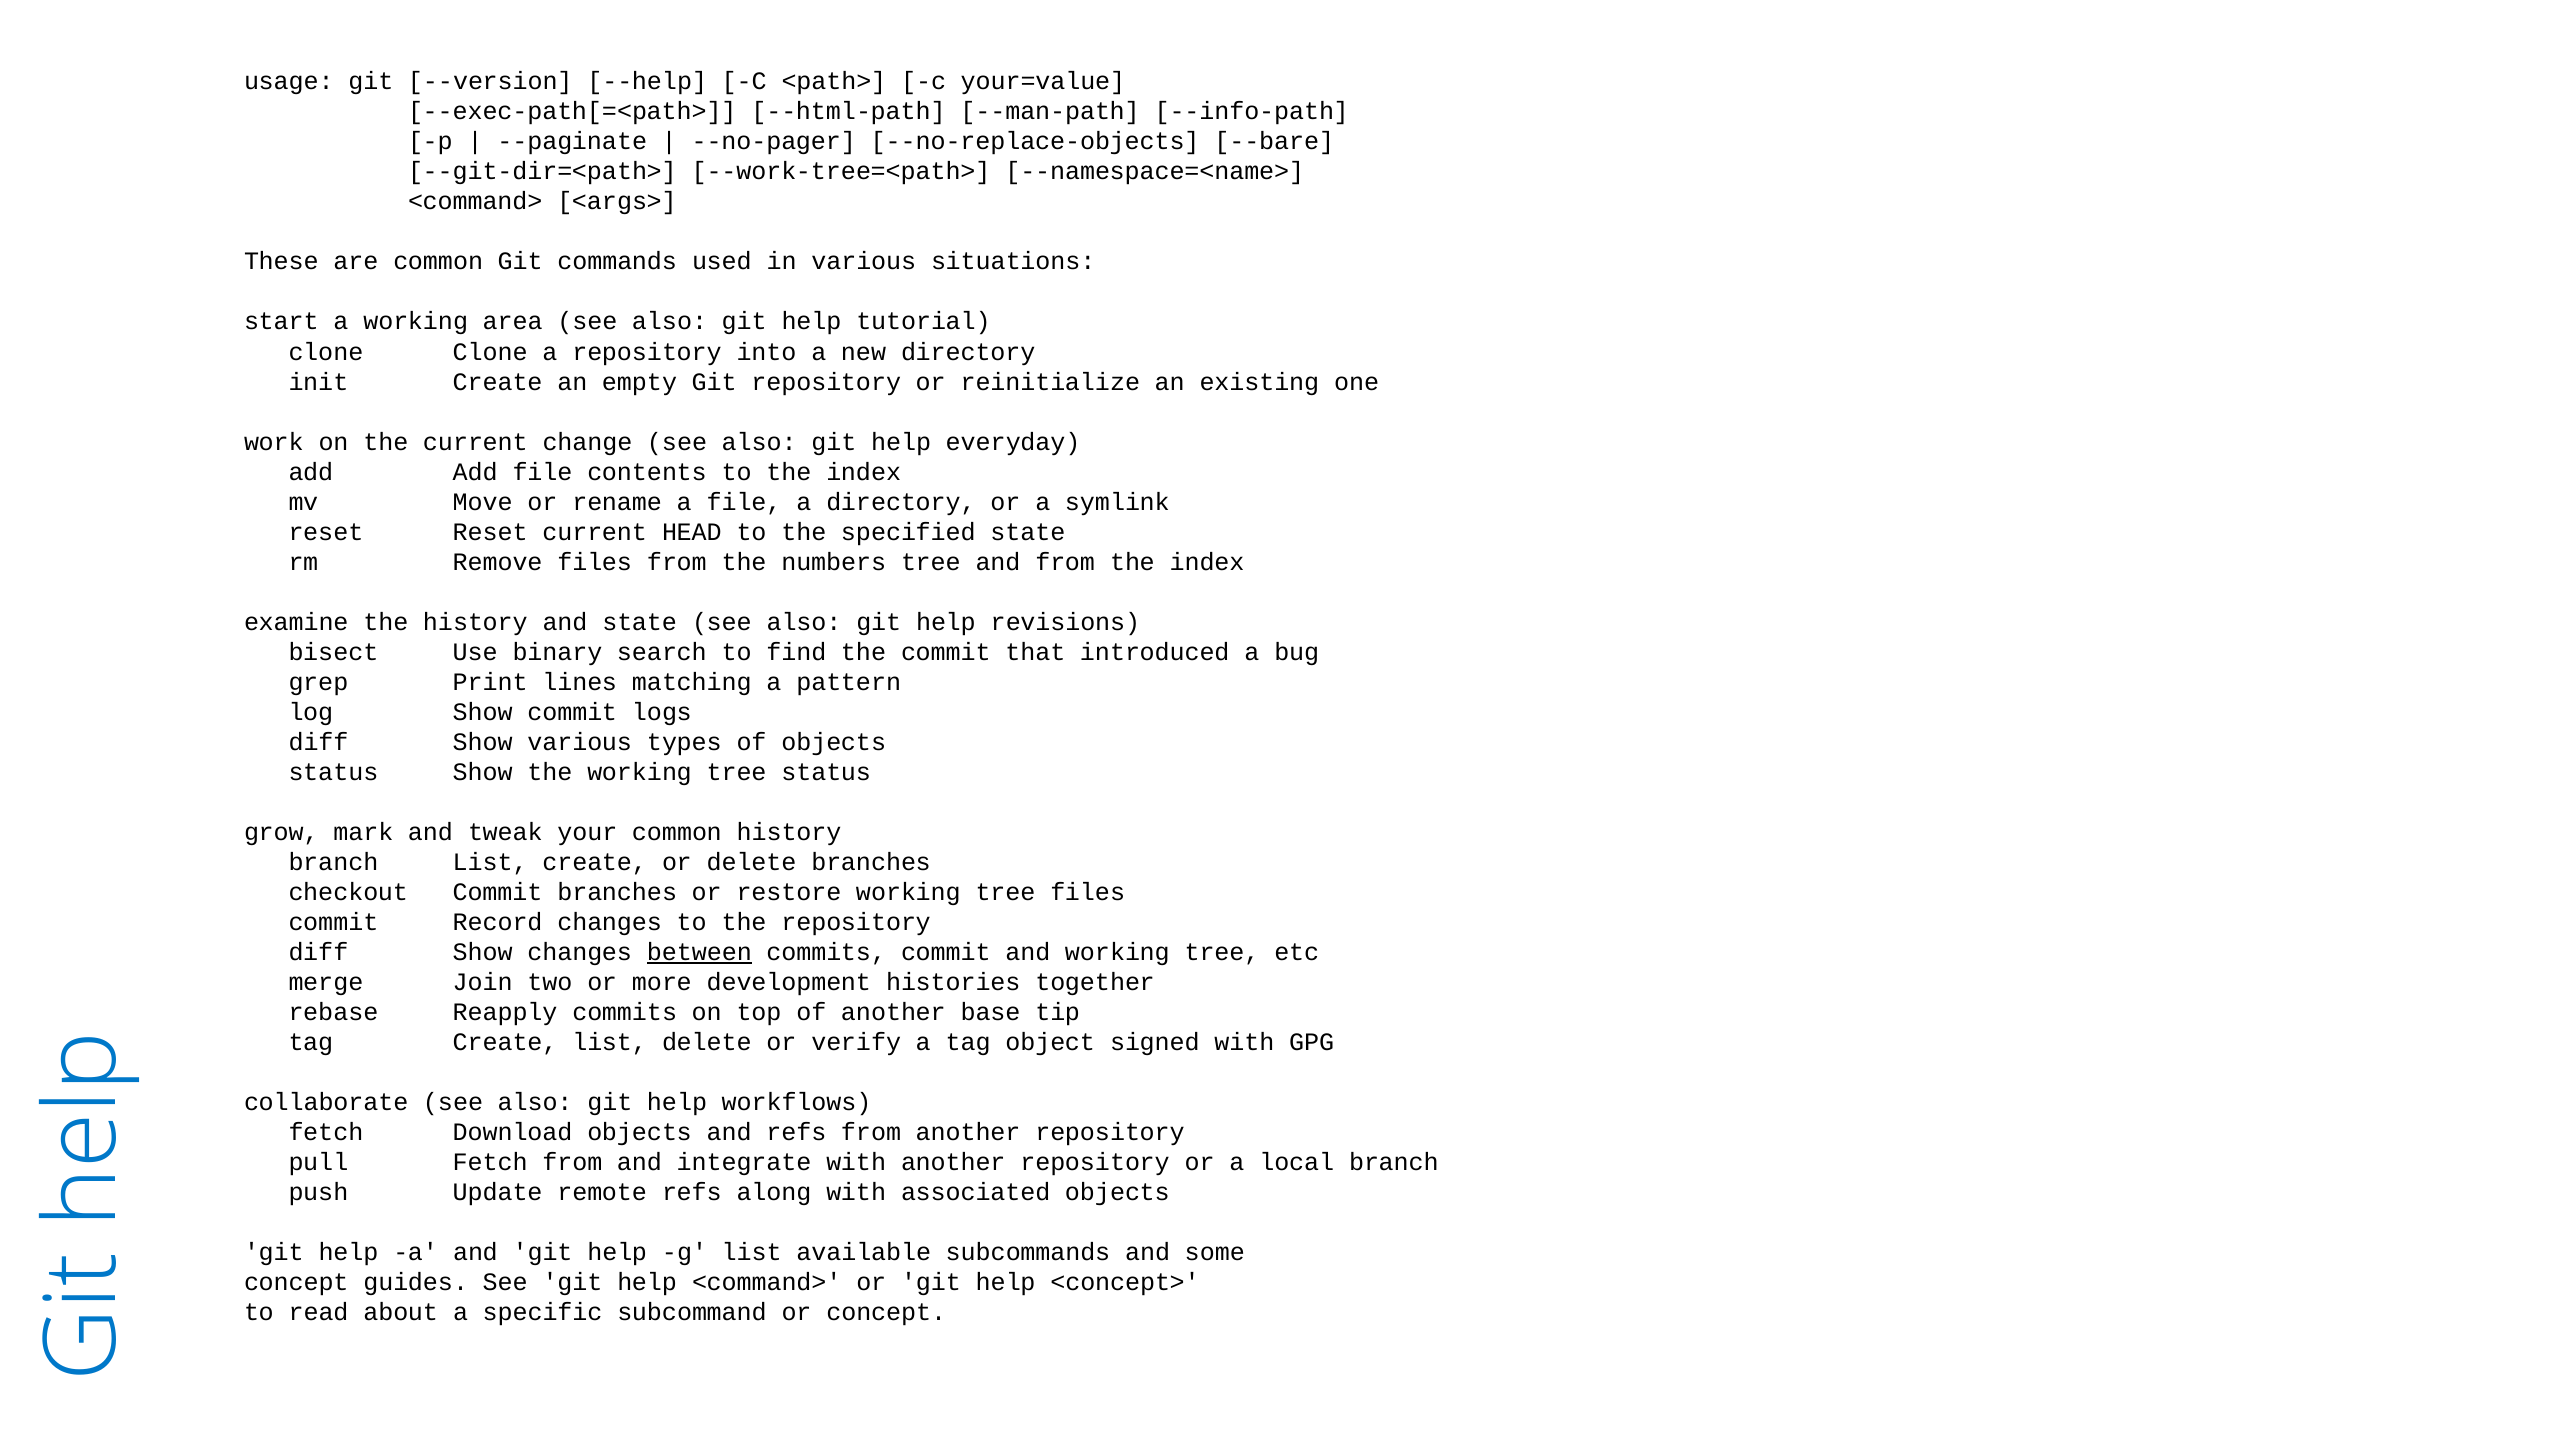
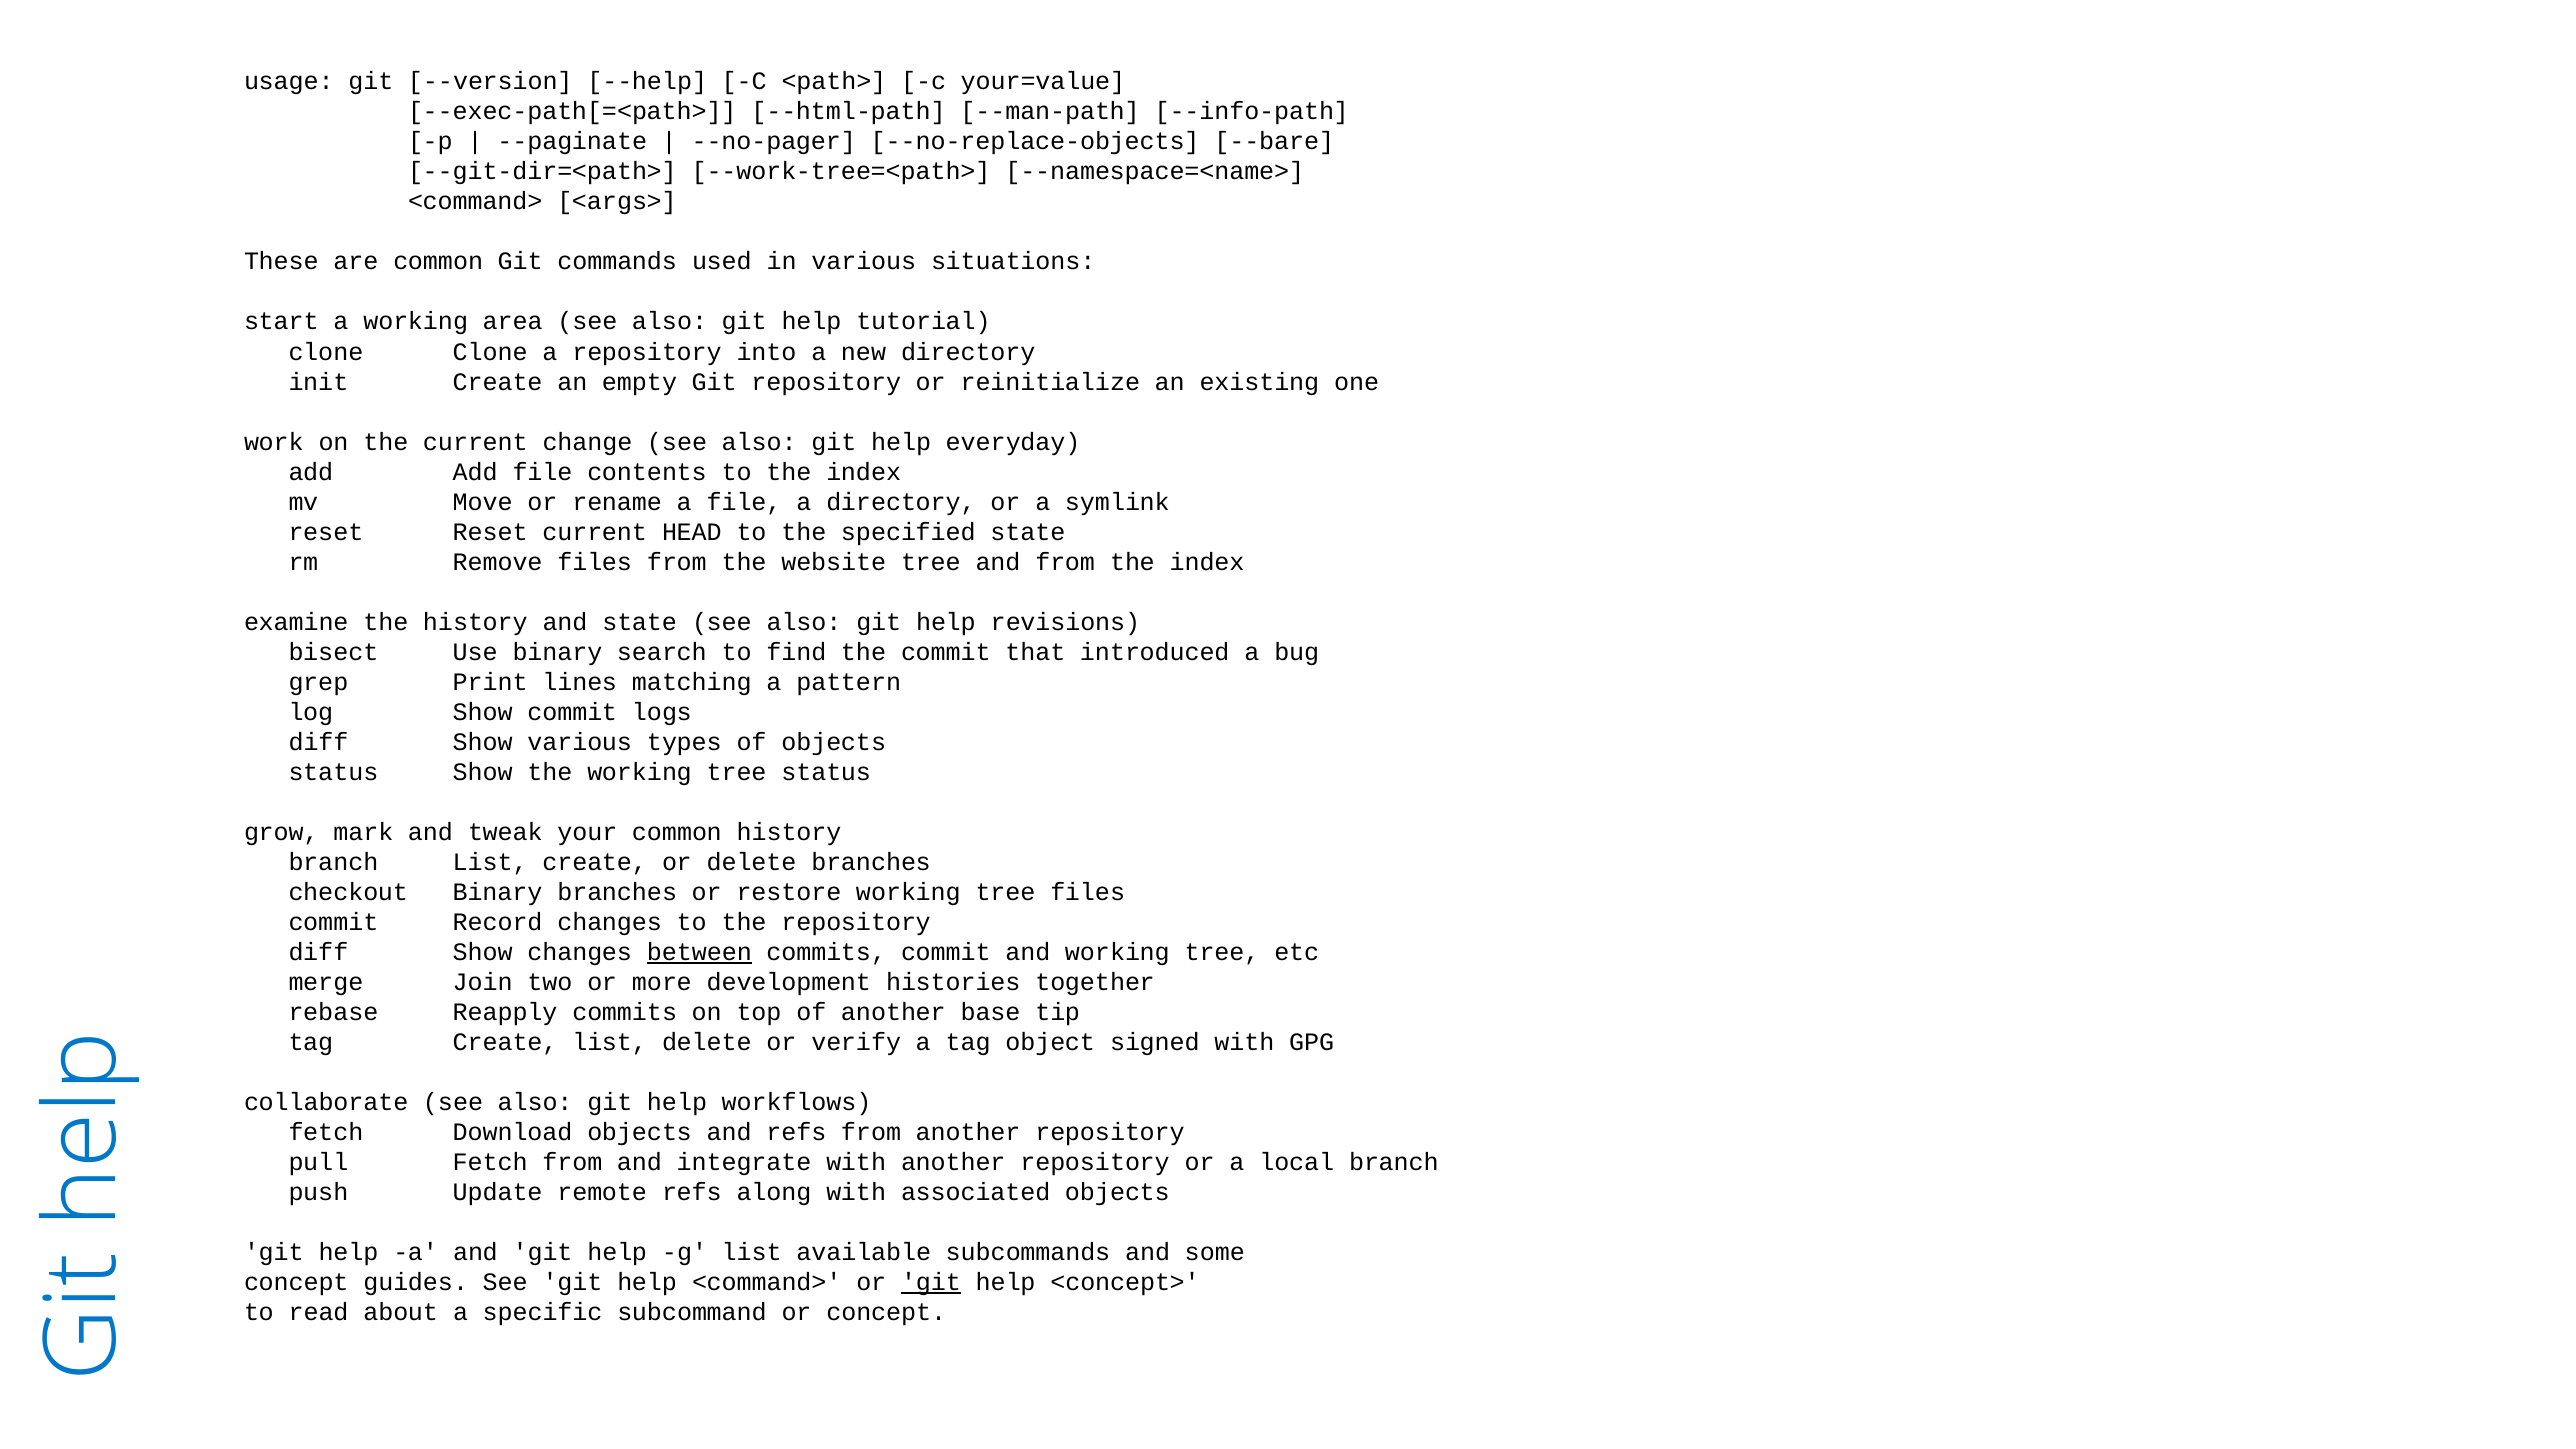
numbers: numbers -> website (834, 562)
checkout Commit: Commit -> Binary (497, 892)
git underline: none -> present (931, 1282)
